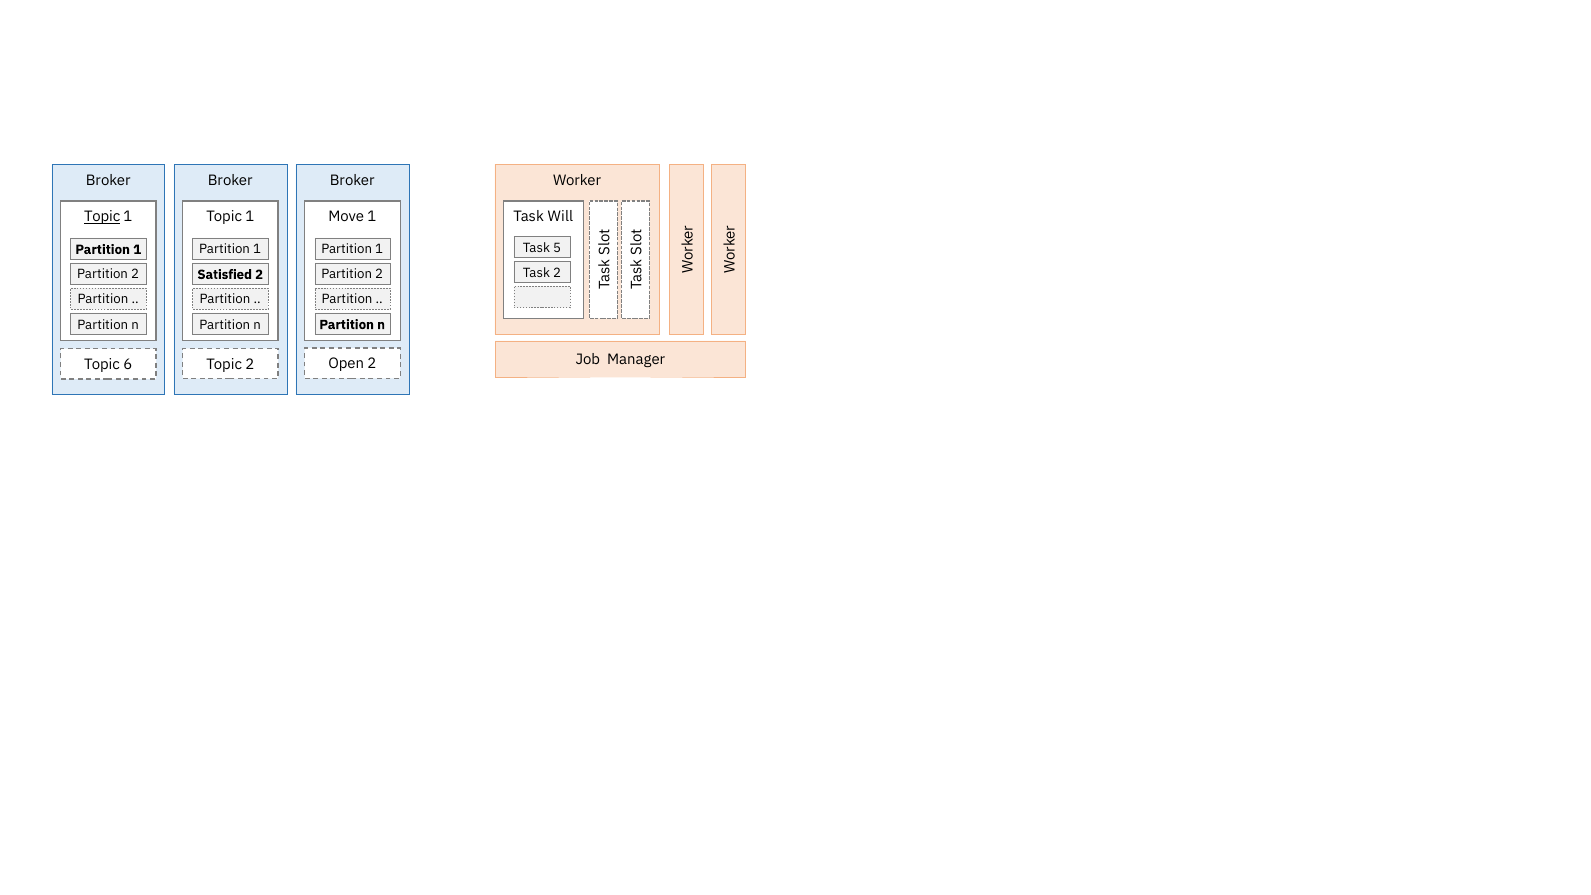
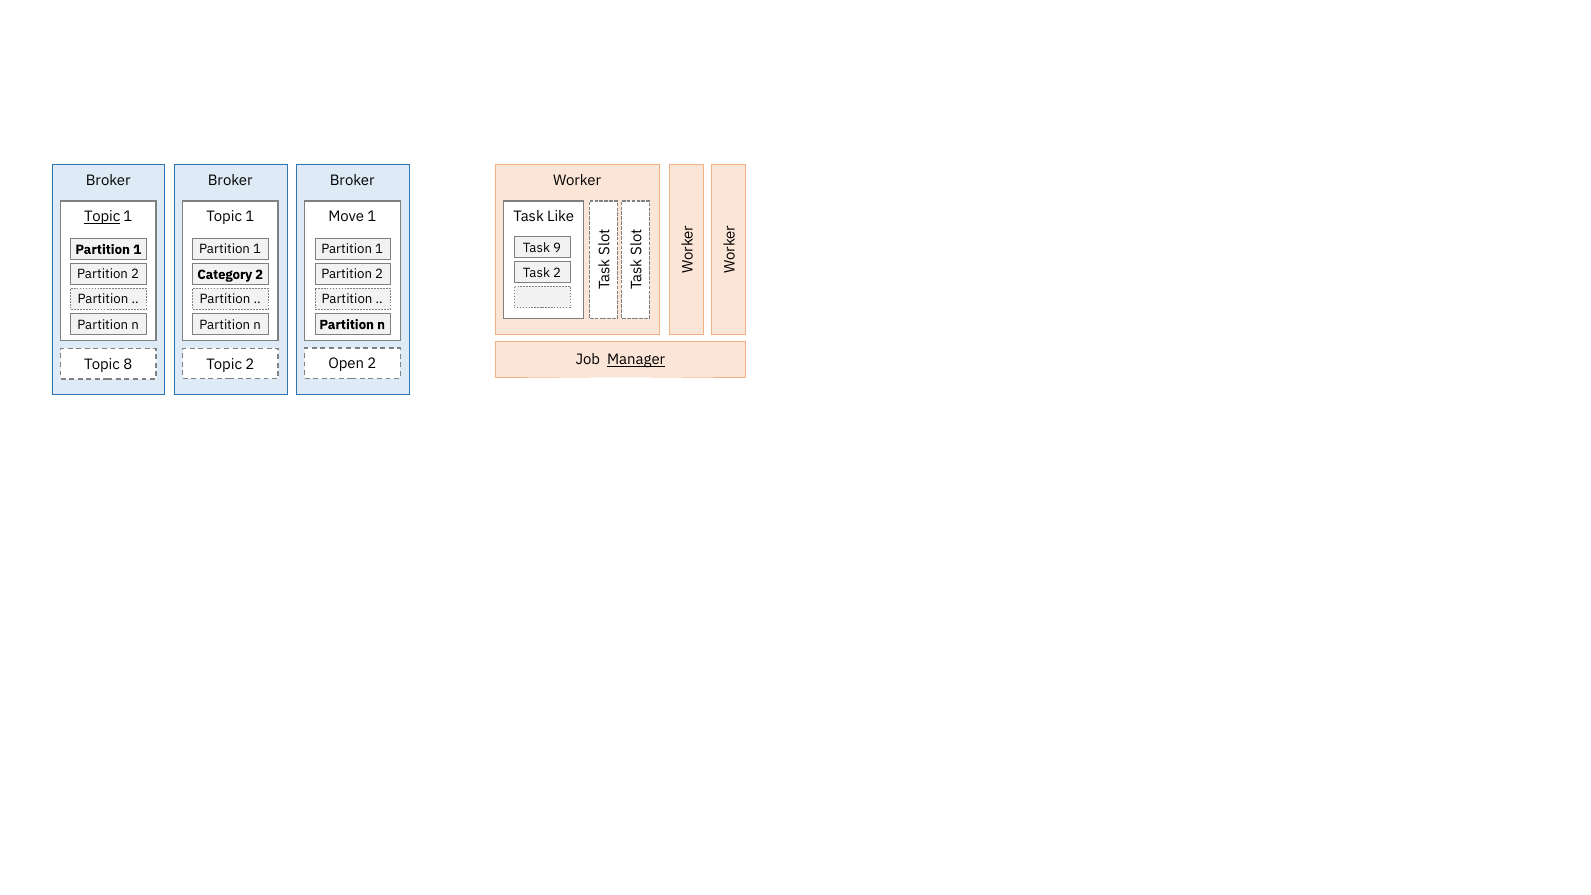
Will: Will -> Like (561, 217)
5: 5 -> 9 (557, 248)
Satisfied: Satisfied -> Category (225, 275)
Manager underline: none -> present (636, 360)
6: 6 -> 8 (128, 364)
